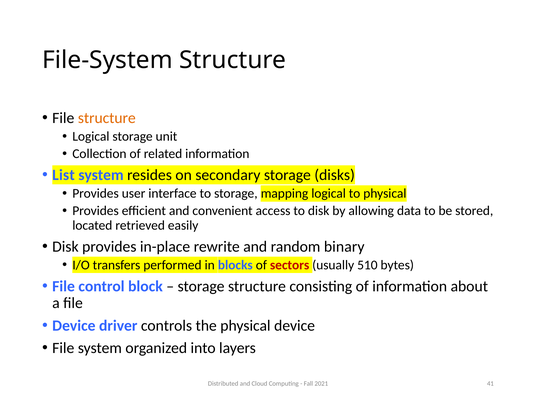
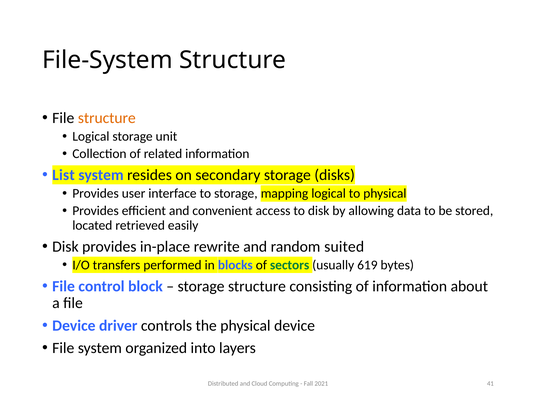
binary: binary -> suited (344, 247)
sectors colour: red -> green (290, 265)
510: 510 -> 619 (367, 265)
